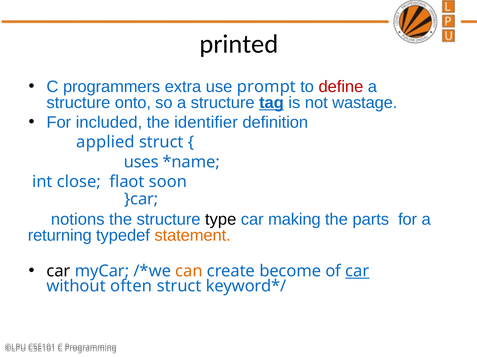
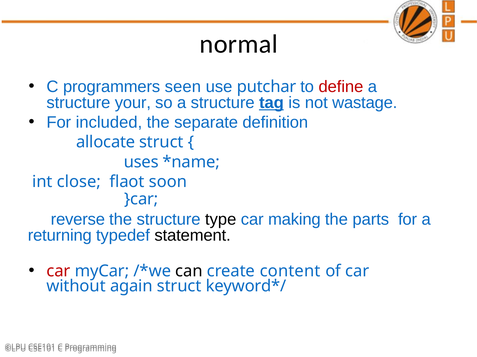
printed: printed -> normal (239, 44)
extra: extra -> seen (183, 87)
prompt: prompt -> putchar (267, 87)
onto: onto -> your (133, 103)
identifier: identifier -> separate (206, 123)
applied: applied -> allocate (106, 142)
notions: notions -> reverse (78, 220)
statement colour: orange -> black (193, 236)
car colour: black -> red (58, 272)
can colour: orange -> black (189, 272)
become: become -> content (290, 272)
car underline: present -> none (357, 272)
often: often -> again (131, 287)
